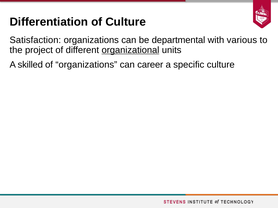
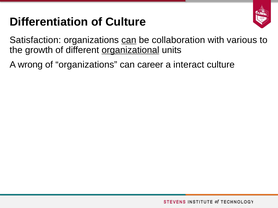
can underline: none -> present (129, 40)
departmental: departmental -> collaboration (178, 40)
project: project -> growth (39, 50)
skilled: skilled -> wrong (30, 65)
specific: specific -> interact (189, 65)
